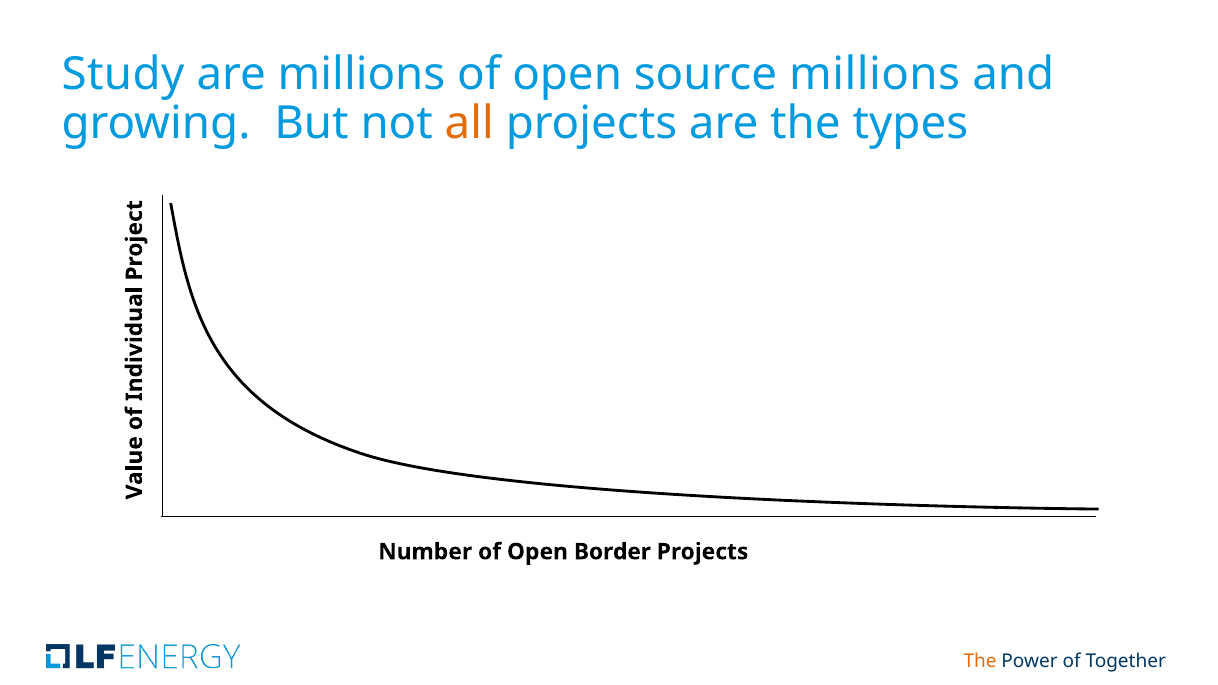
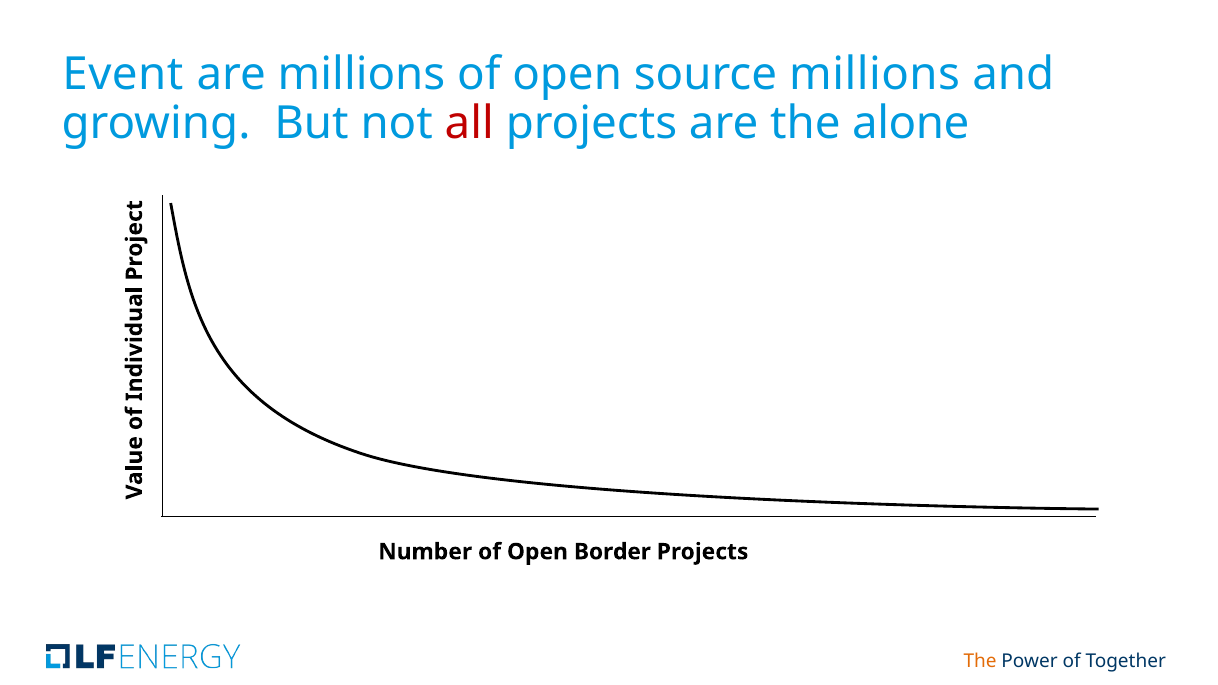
Study: Study -> Event (123, 74)
all colour: orange -> red (469, 124)
types: types -> alone (911, 124)
